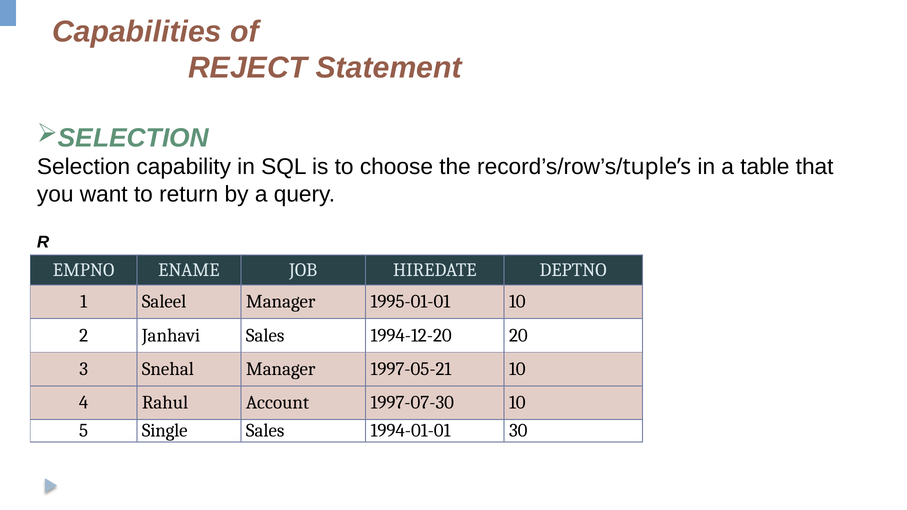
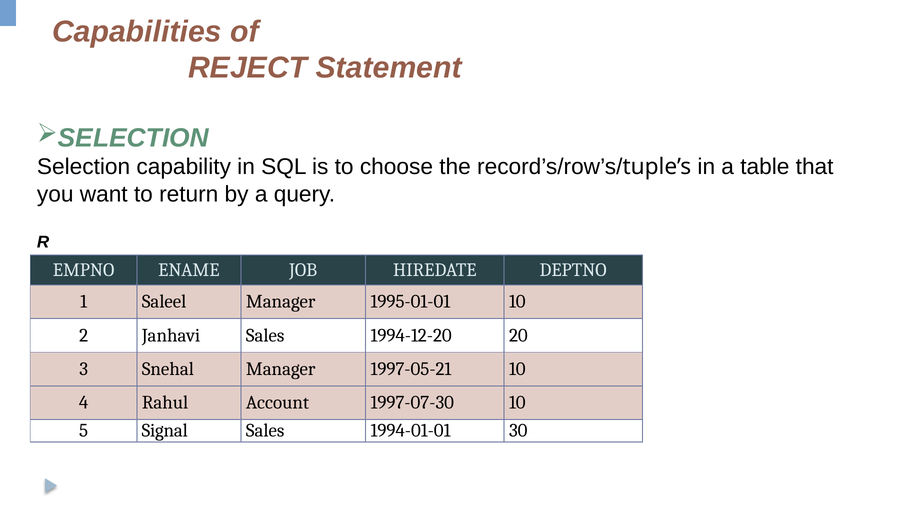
Single: Single -> Signal (165, 431)
